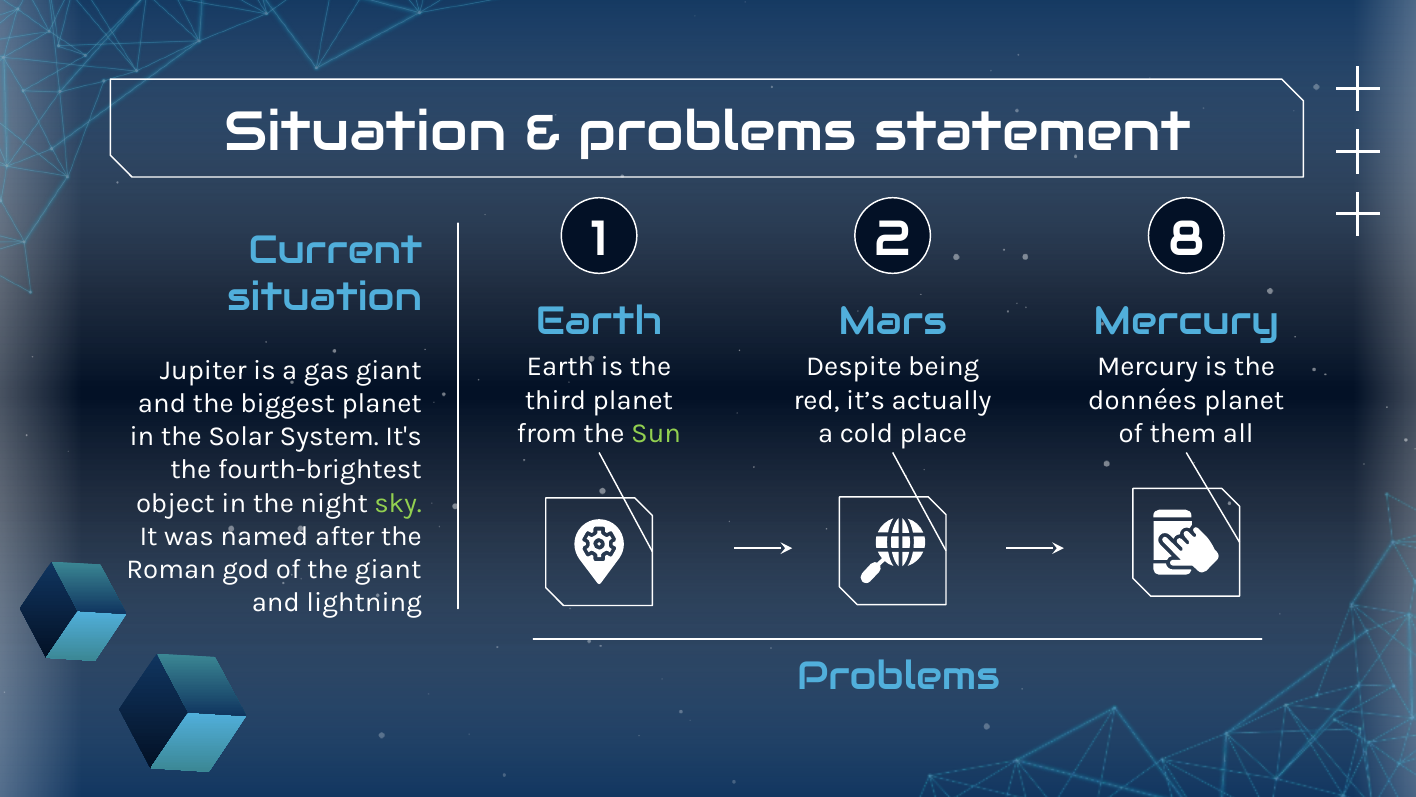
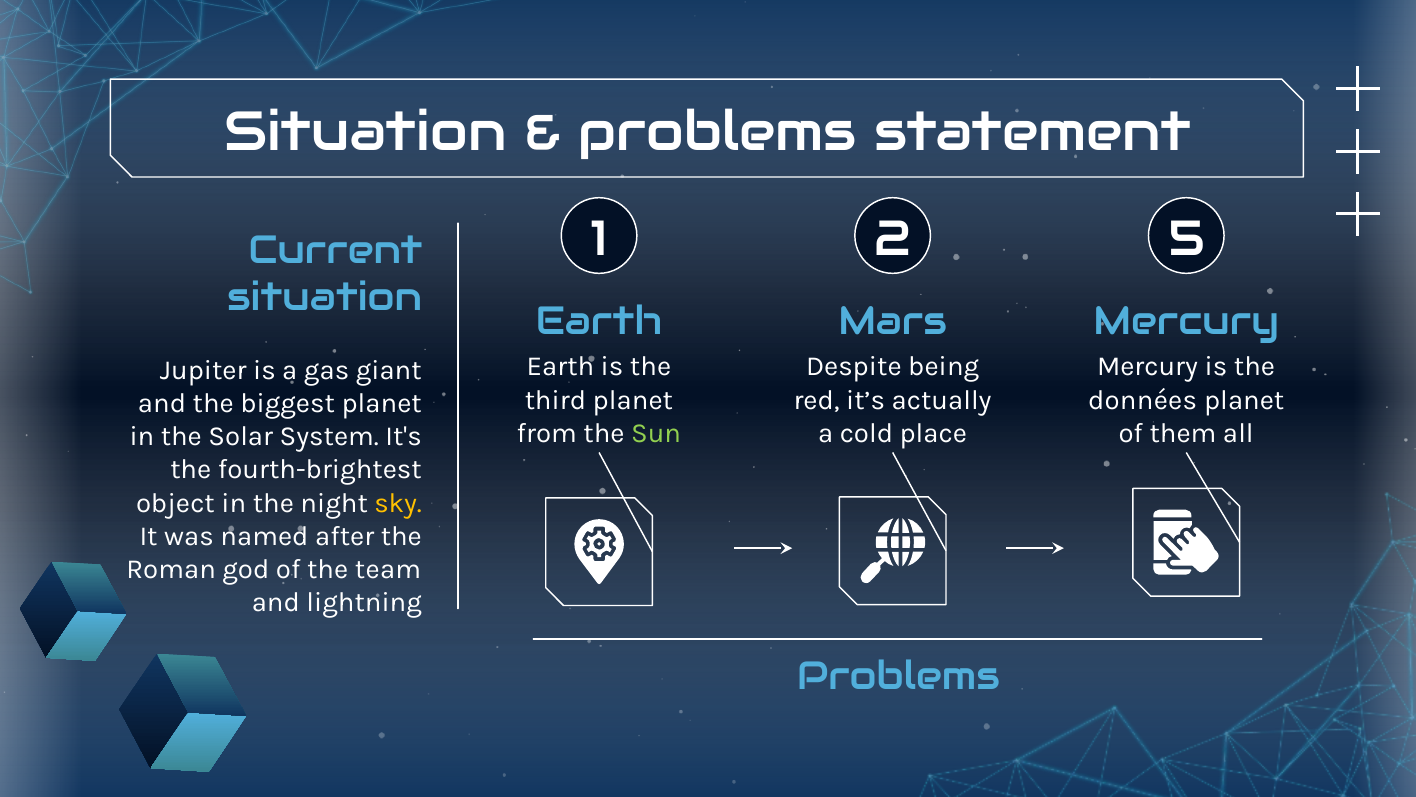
8: 8 -> 5 (1187, 239)
sky colour: light green -> yellow (398, 503)
the giant: giant -> team (388, 569)
